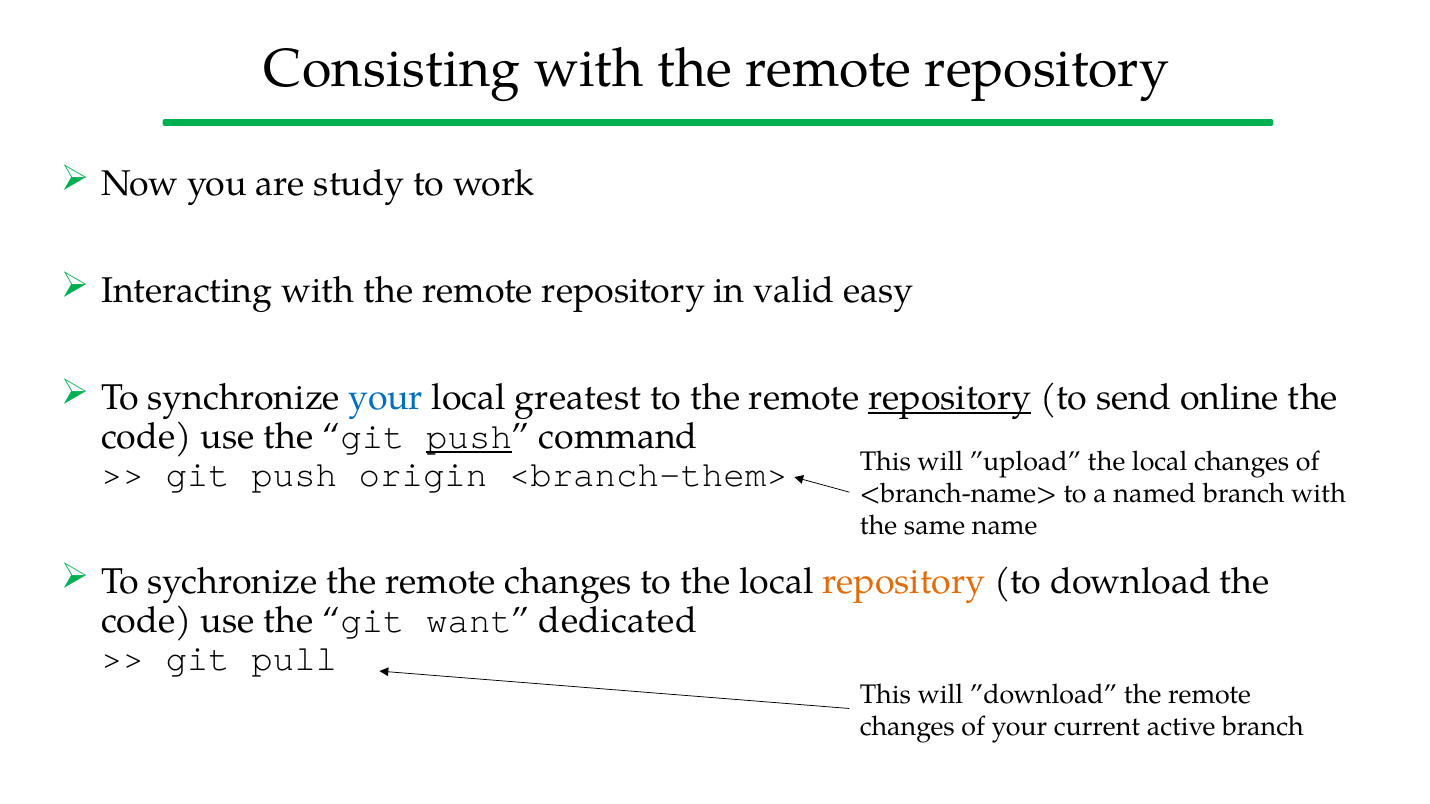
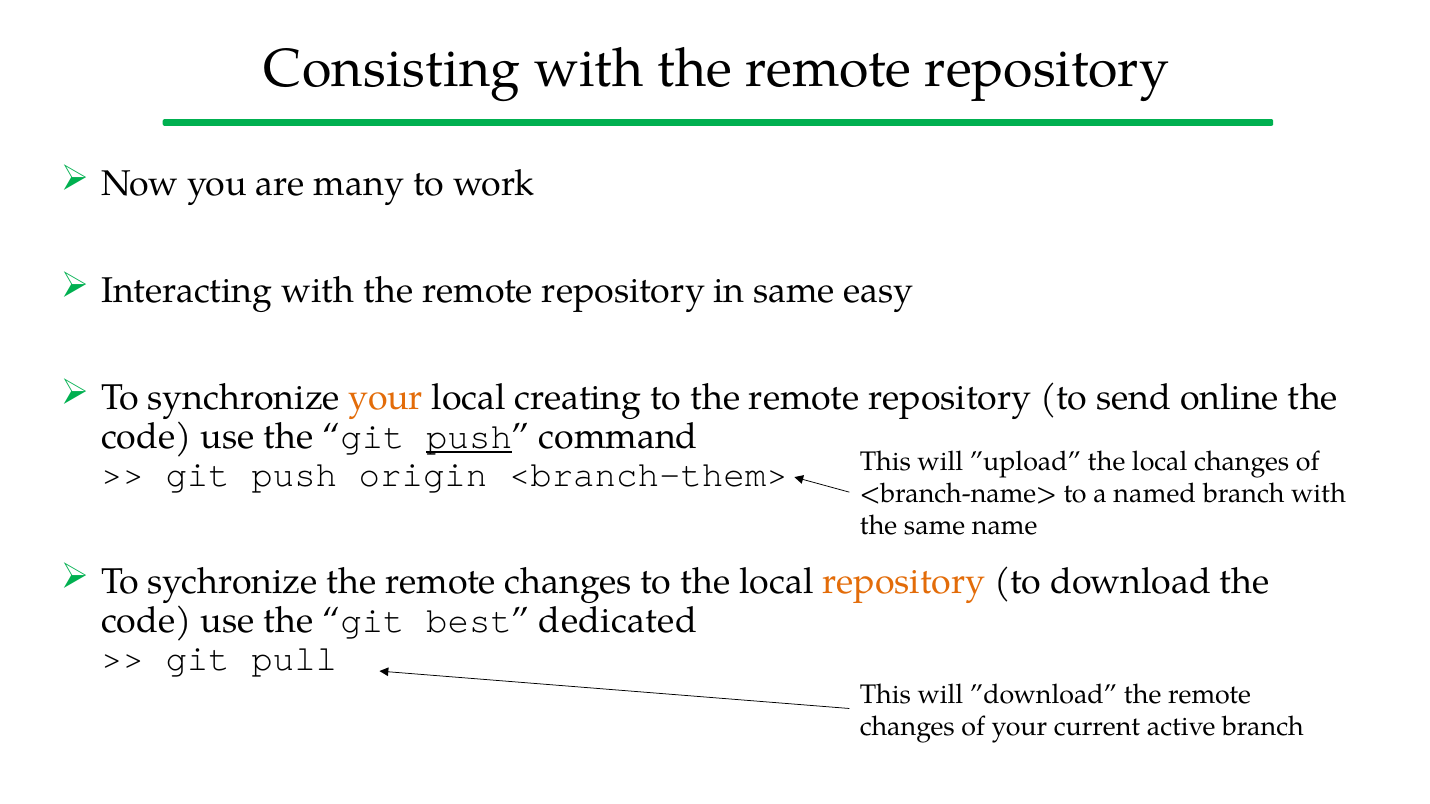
study: study -> many (359, 184)
in valid: valid -> same (794, 291)
your colour: blue -> orange (386, 398)
greatest: greatest -> creating (578, 398)
repository underline: present -> none (950, 398)
want: want -> best (469, 621)
